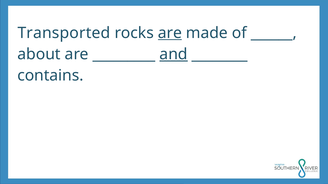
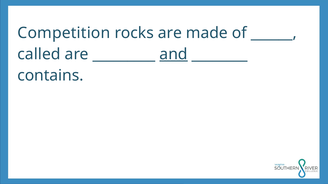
Transported: Transported -> Competition (64, 33)
are underline: present -> none (170, 33)
about: about -> called (39, 54)
